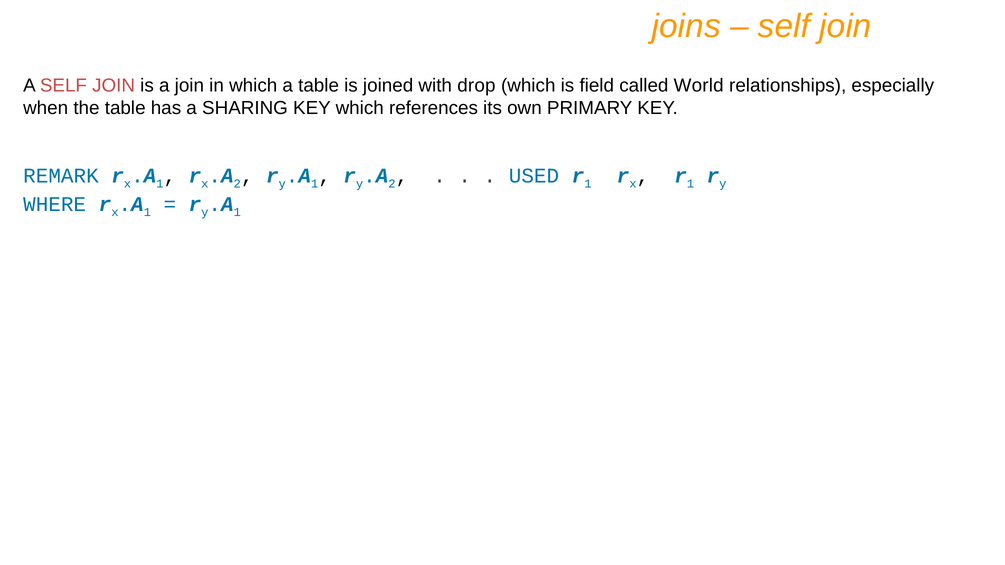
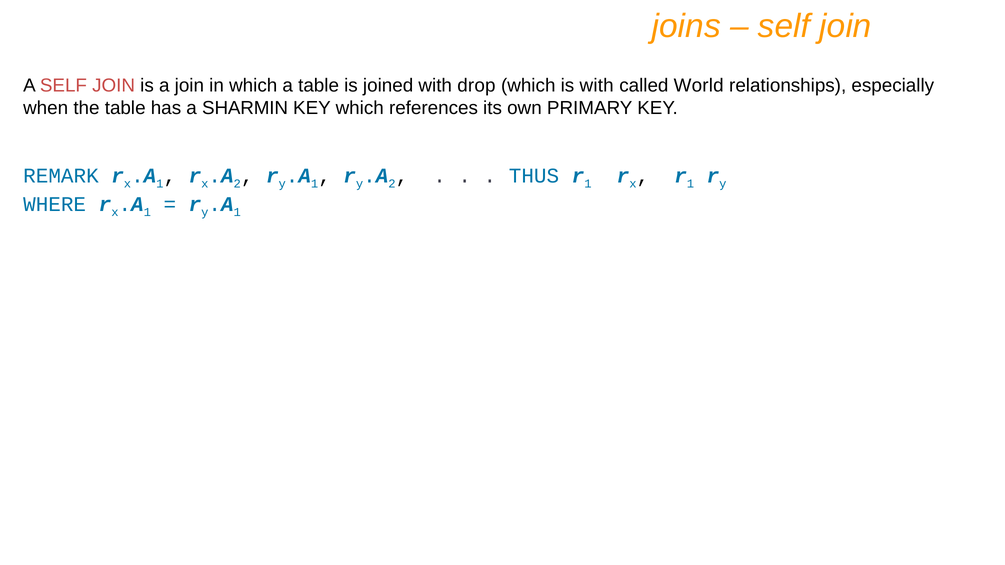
is field: field -> with (597, 85)
SHARING: SHARING -> SHARMIN (245, 108)
USED: USED -> THUS (534, 176)
